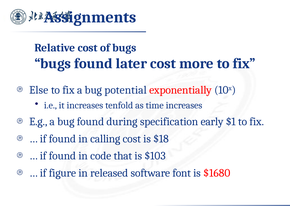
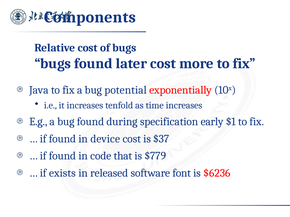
Assignments: Assignments -> Components (90, 17)
Else: Else -> Java (39, 90)
calling: calling -> device (105, 139)
$18: $18 -> $37 (161, 139)
$103: $103 -> $779 (155, 156)
figure: figure -> exists (62, 173)
$1680: $1680 -> $6236 (217, 173)
